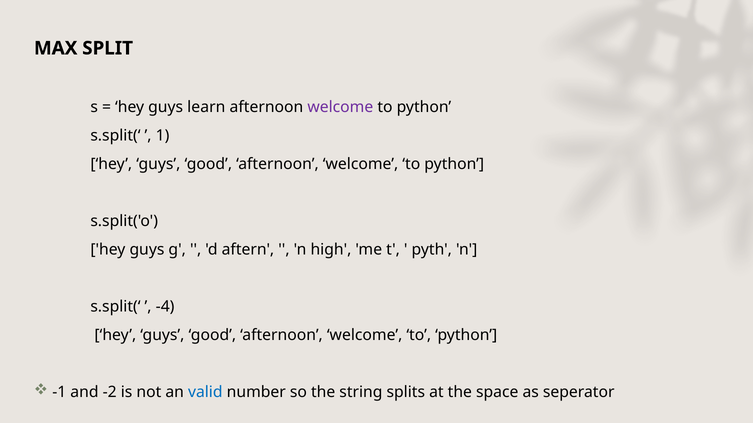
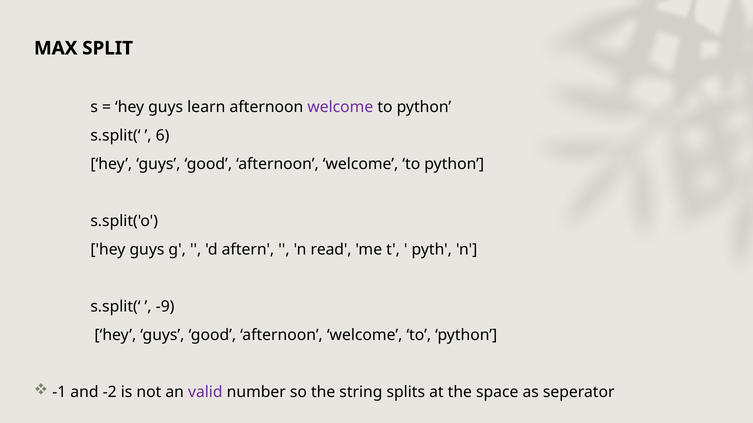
1: 1 -> 6 (163, 136)
high: high -> read (331, 250)
-4: -4 -> -9 (165, 307)
valid colour: blue -> purple (205, 392)
